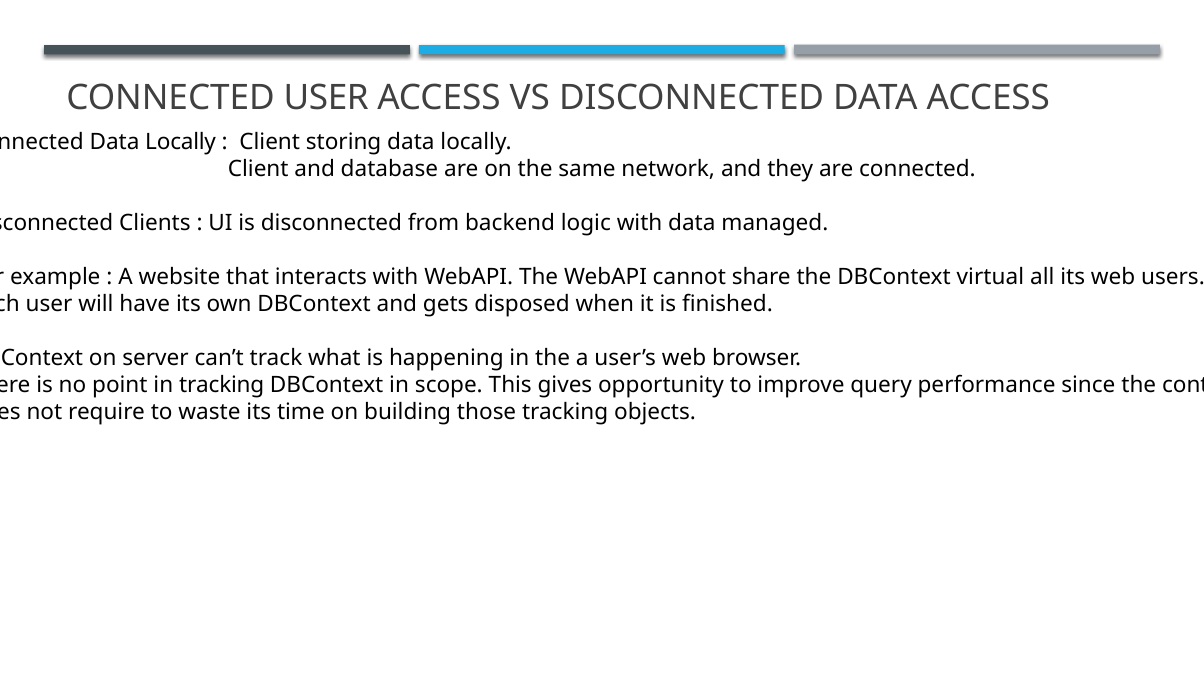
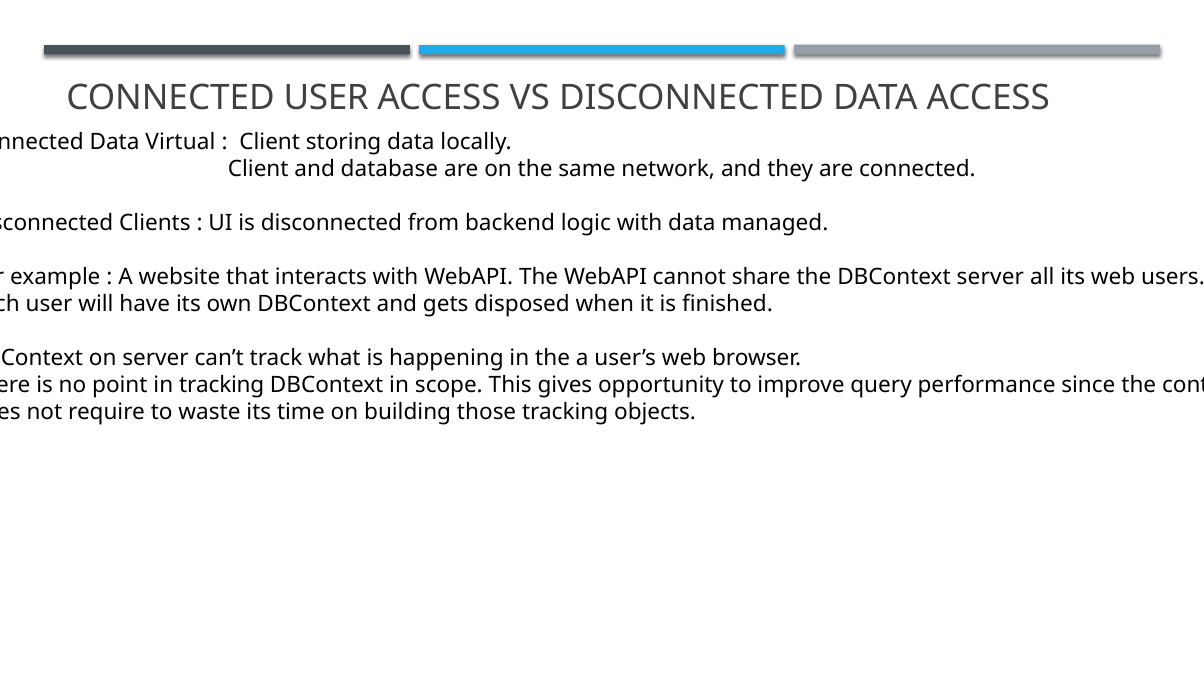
Locally: Locally -> Virtual (180, 142)
DBContext virtual: virtual -> server (990, 277)
